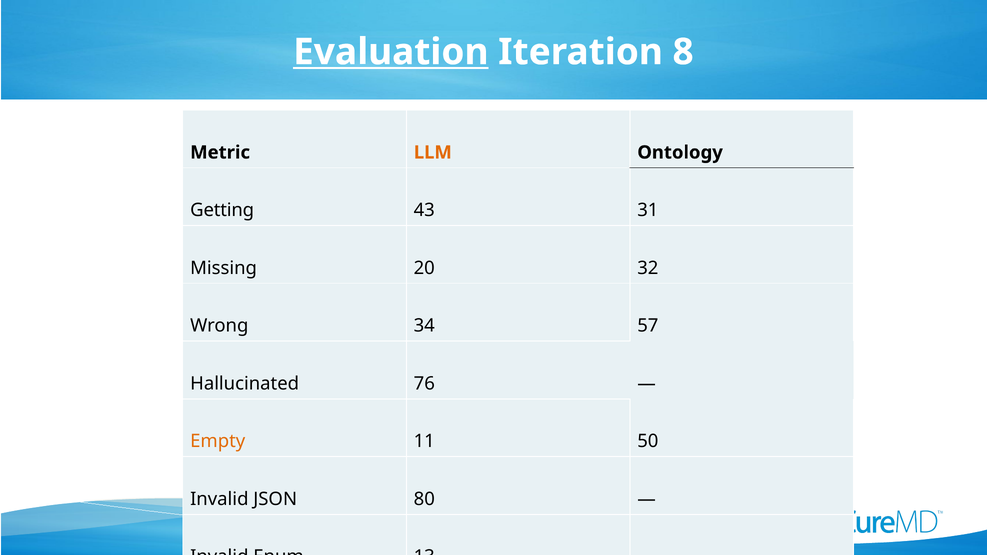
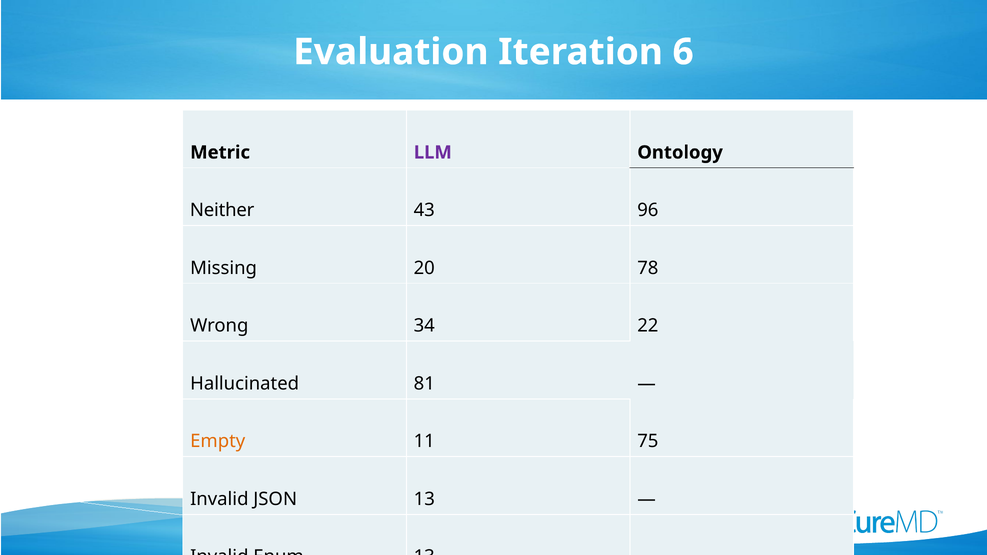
Evaluation underline: present -> none (391, 52)
8: 8 -> 6 (683, 52)
LLM colour: orange -> purple (433, 153)
Getting: Getting -> Neither (222, 210)
31: 31 -> 96 (648, 210)
32: 32 -> 78 (648, 268)
57: 57 -> 22 (648, 326)
76: 76 -> 81 (424, 384)
50: 50 -> 75 (648, 441)
JSON 80: 80 -> 13 (424, 499)
